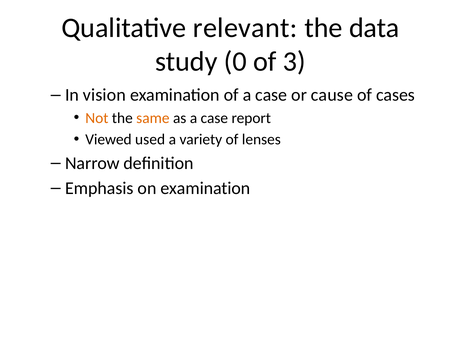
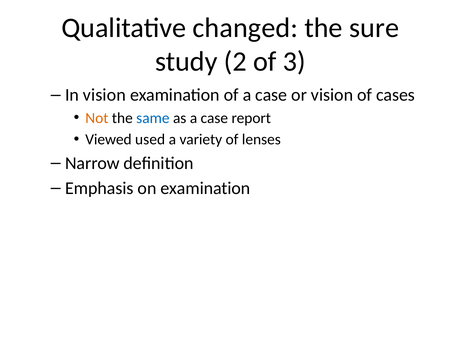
relevant: relevant -> changed (245, 28)
data: data -> sure (374, 28)
0: 0 -> 2 (235, 62)
or cause: cause -> vision (332, 95)
same colour: orange -> blue (153, 118)
